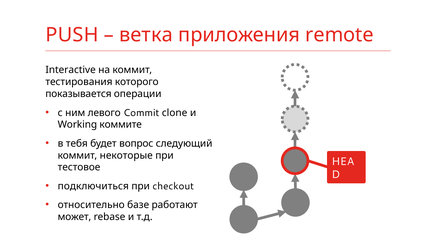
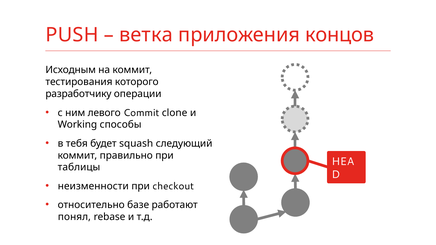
remote: remote -> концов (340, 35)
Interactive: Interactive -> Исходным (71, 70)
показывается: показывается -> разработчику (78, 94)
коммите: коммите -> способы (121, 125)
вопрос: вопрос -> squash (136, 144)
некоторые: некоторые -> правильно (126, 156)
тестовое: тестовое -> таблицы (79, 168)
подключиться: подключиться -> неизменности (93, 186)
может: может -> понял (74, 217)
